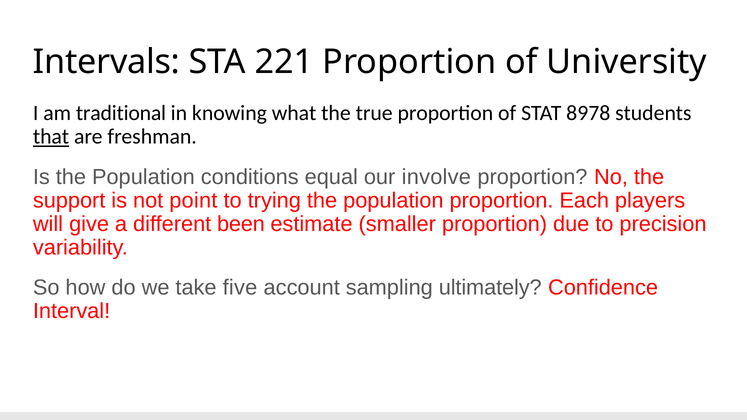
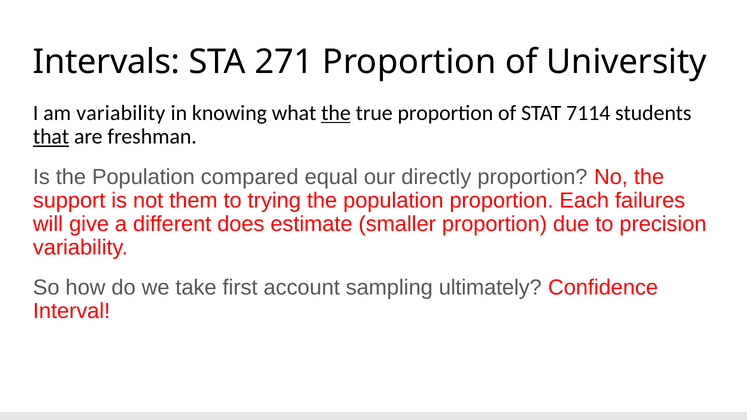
221: 221 -> 271 (284, 62)
am traditional: traditional -> variability (121, 113)
the underline: none -> present (336, 113)
8978: 8978 -> 7114 (588, 113)
conditions: conditions -> compared (250, 177)
involve: involve -> directly (436, 177)
point: point -> them (193, 200)
players: players -> failures (650, 200)
been: been -> does (241, 224)
five: five -> first (240, 288)
